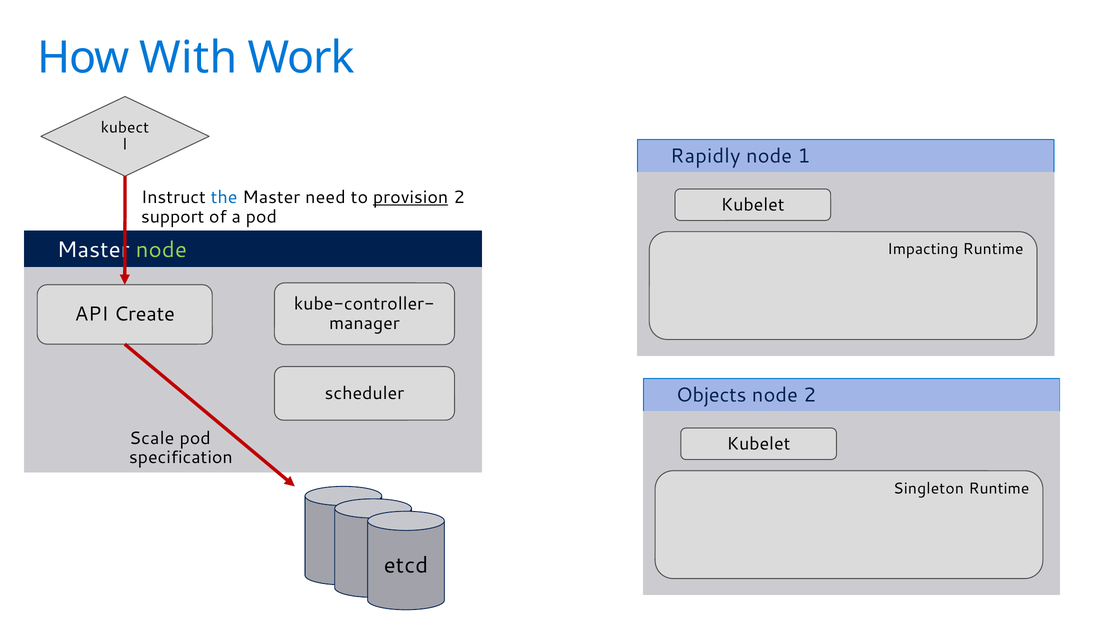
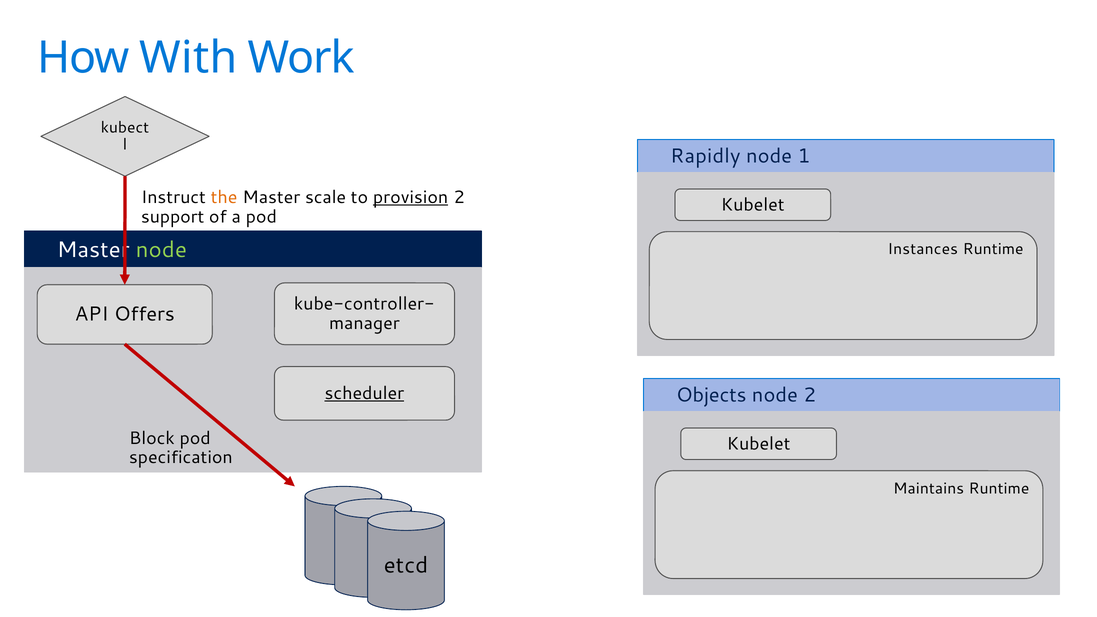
the colour: blue -> orange (224, 197)
need: need -> scale (326, 197)
Impacting: Impacting -> Instances (923, 249)
Create: Create -> Offers (144, 314)
scheduler underline: none -> present (364, 393)
Scale: Scale -> Block (152, 438)
Singleton: Singleton -> Maintains (929, 488)
